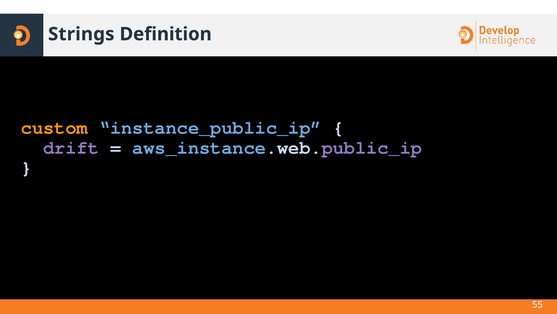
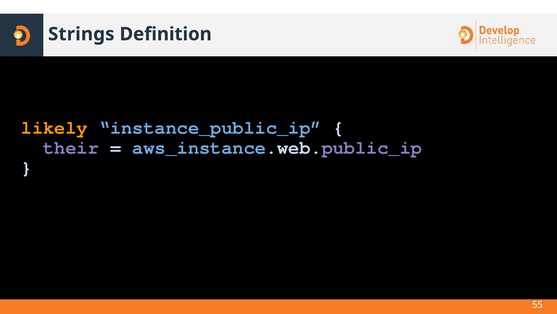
custom: custom -> likely (54, 127)
drift: drift -> their (71, 147)
